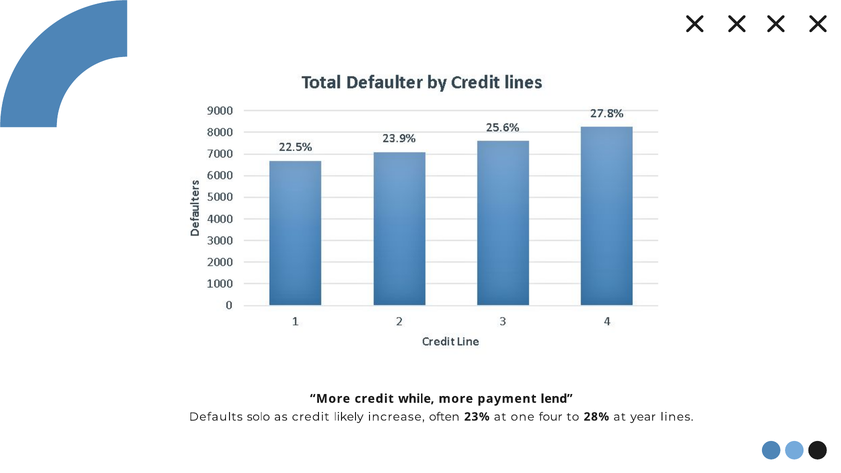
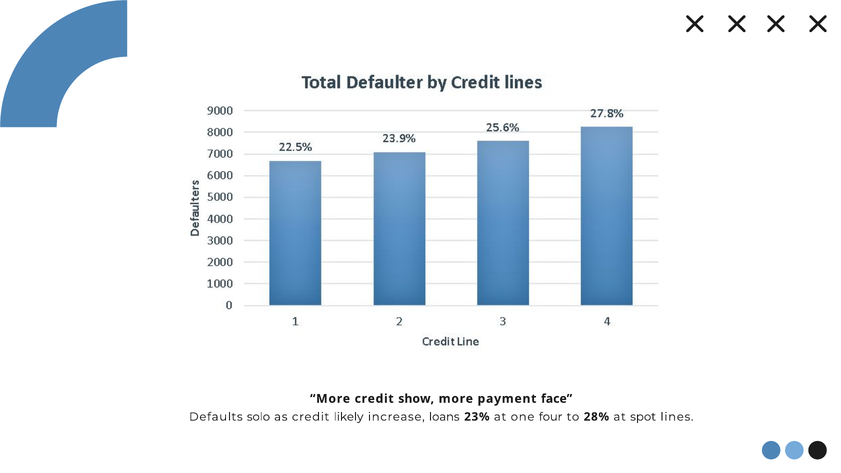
while: while -> show (416, 399)
lend: lend -> face (557, 399)
often: often -> loans (444, 417)
year: year -> spot (643, 417)
